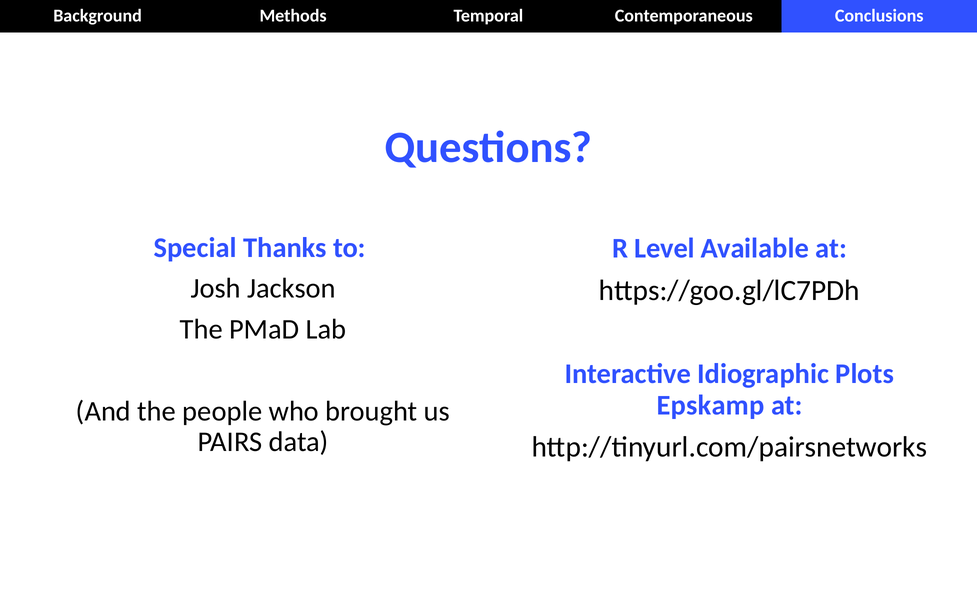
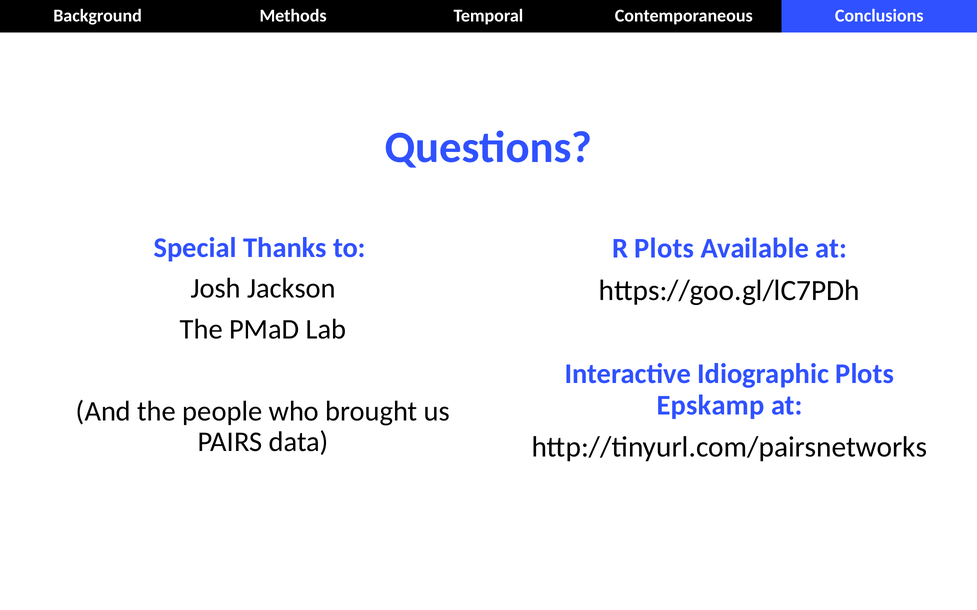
R Level: Level -> Plots (664, 249)
